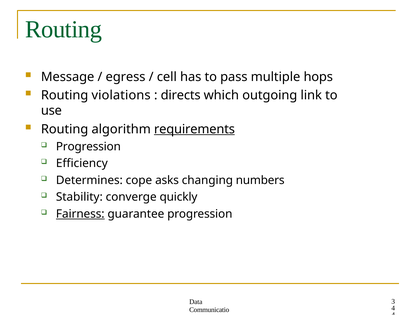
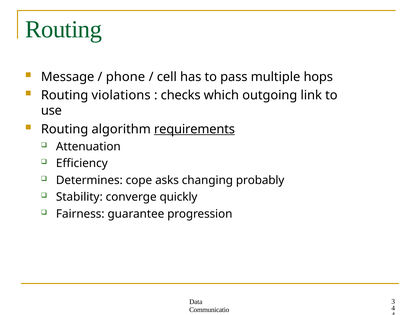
egress: egress -> phone (125, 77)
directs: directs -> checks (181, 95)
Progression: Progression -> Attenuation (88, 147)
numbers: numbers -> probably (260, 180)
Fairness underline: present -> none (80, 214)
